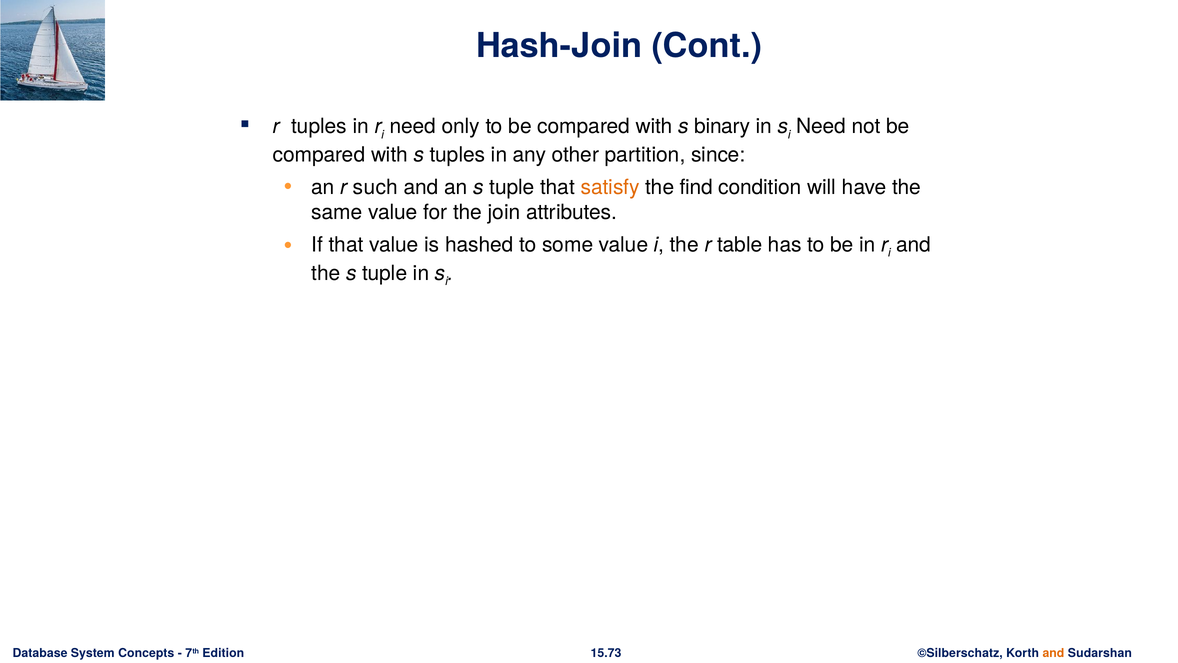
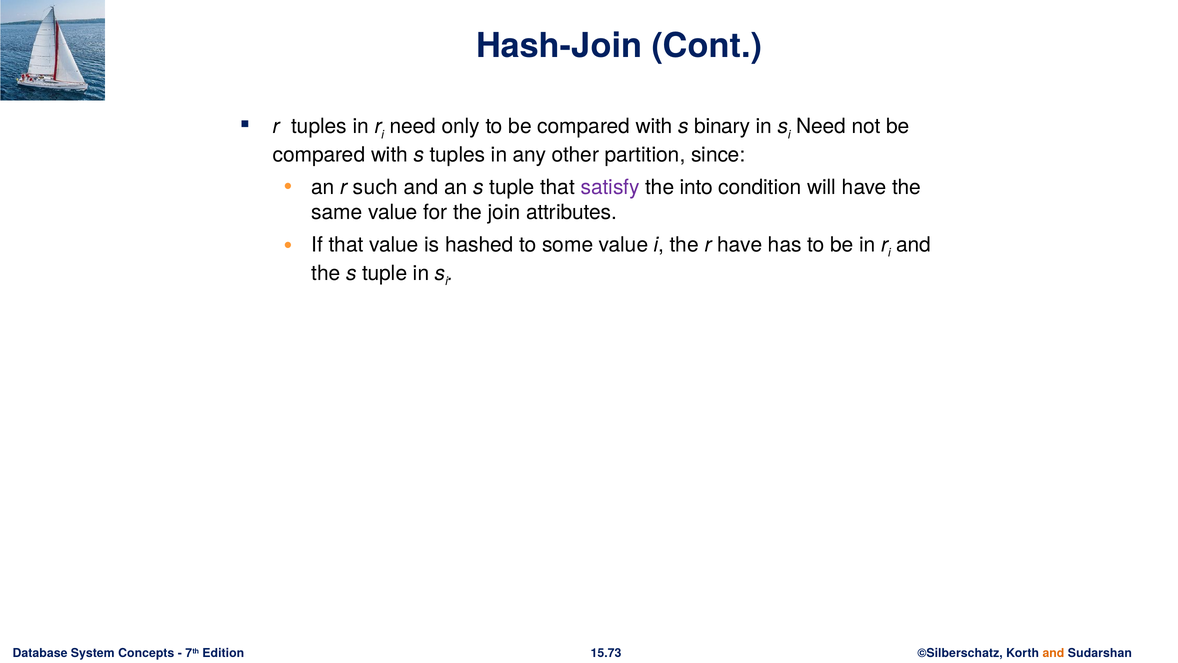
satisfy colour: orange -> purple (610, 187)
find: find -> into (696, 187)
r table: table -> have (740, 245)
